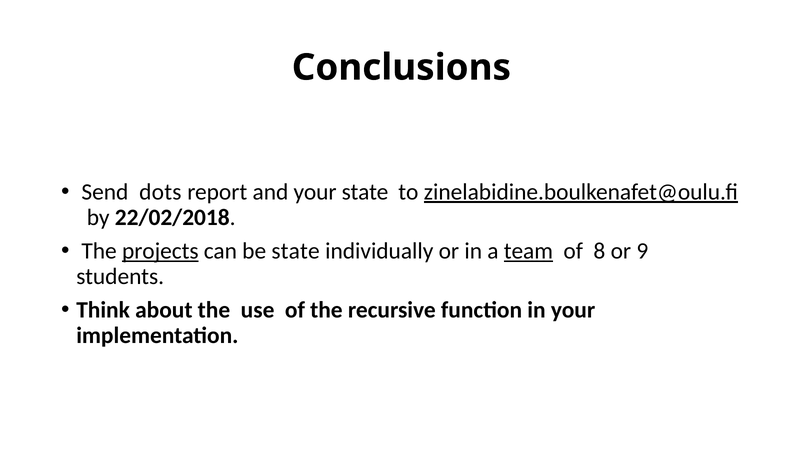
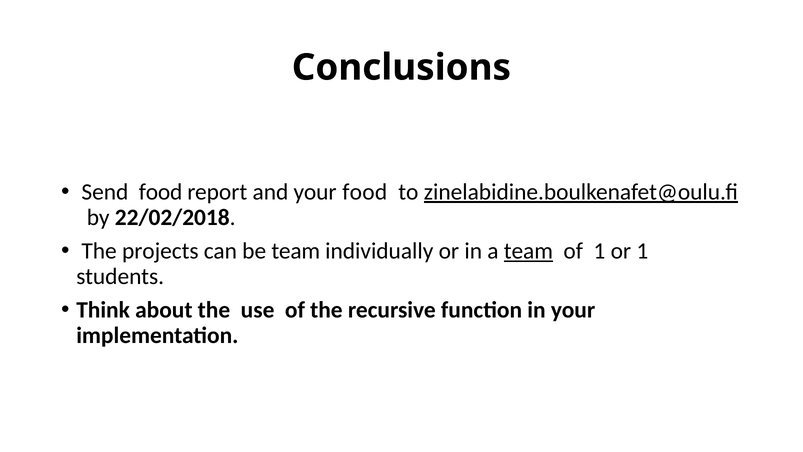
Send dots: dots -> food (161, 192)
your state: state -> food (365, 192)
projects underline: present -> none (160, 251)
be state: state -> team (296, 251)
of 8: 8 -> 1 (599, 251)
or 9: 9 -> 1 (642, 251)
